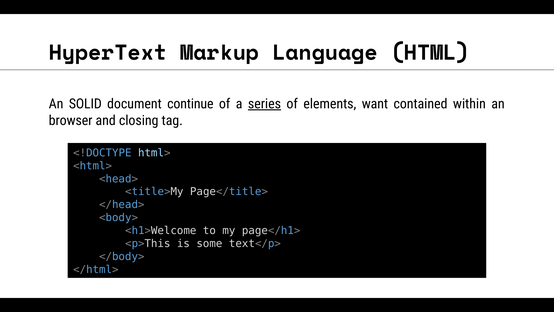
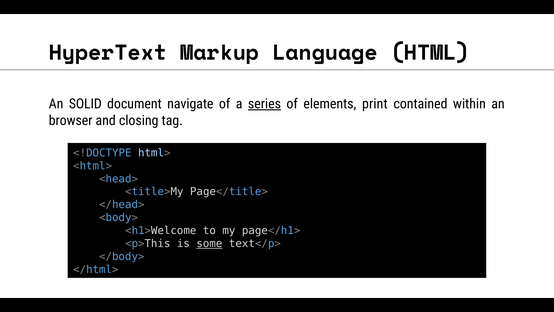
continue: continue -> navigate (190, 104)
want: want -> print (375, 104)
some underline: none -> present (209, 243)
